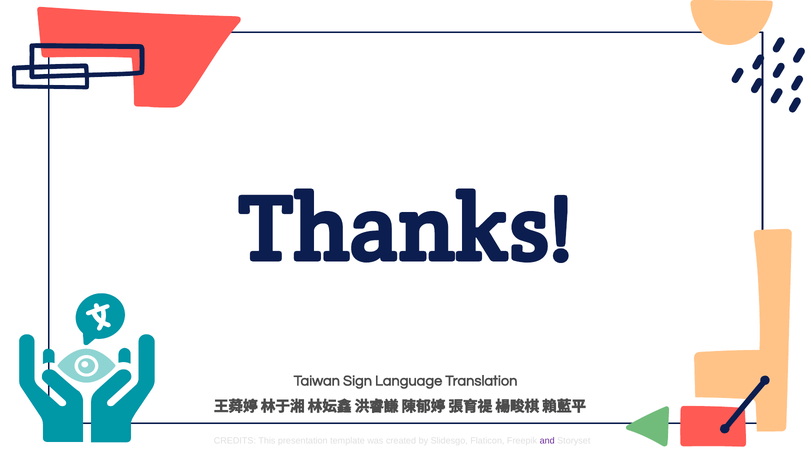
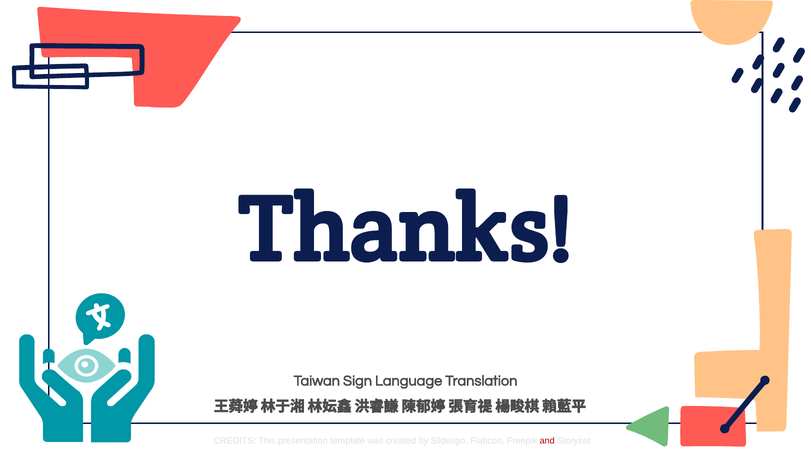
and colour: purple -> red (547, 441)
